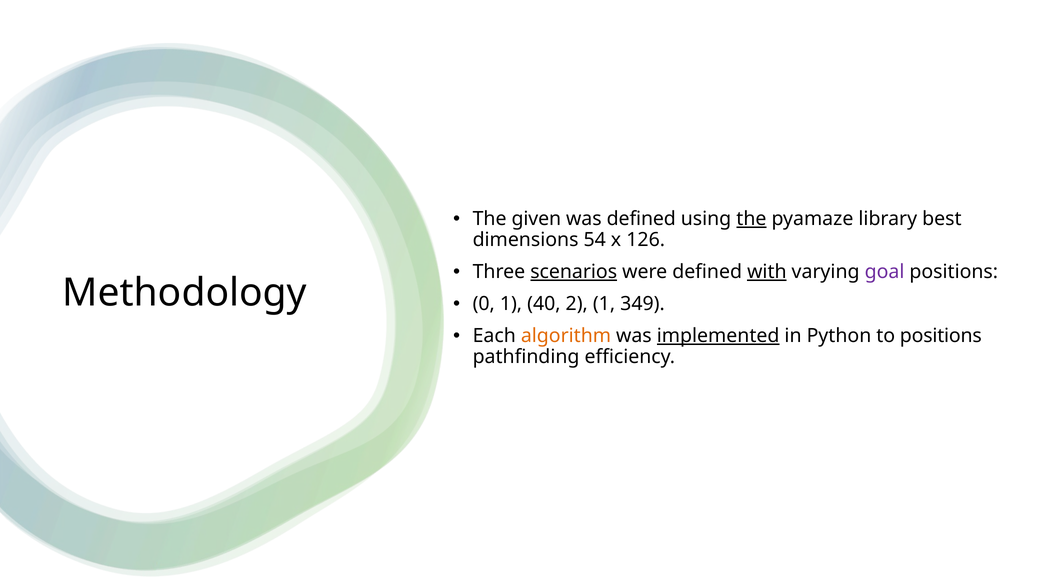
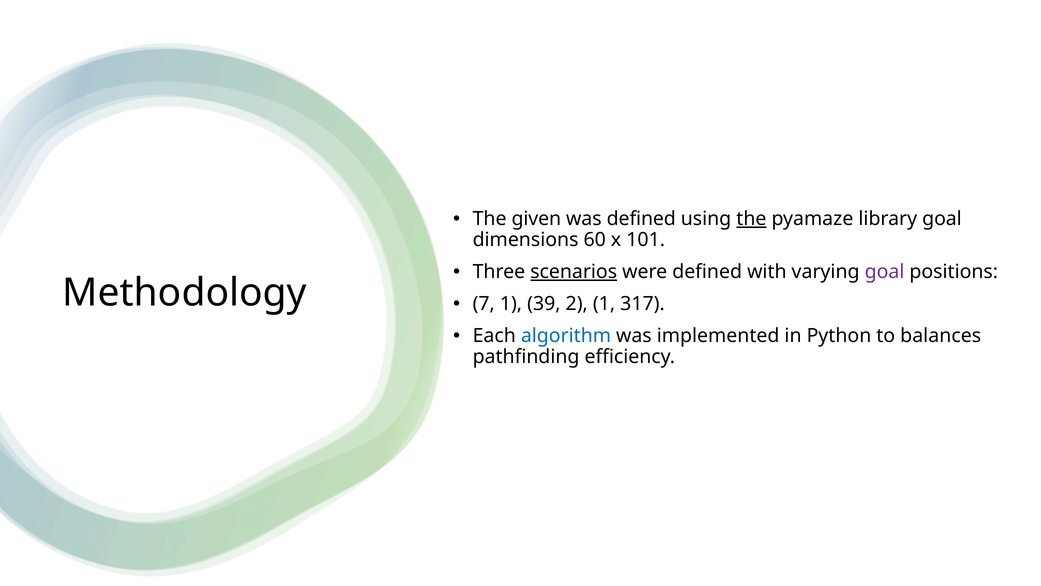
library best: best -> goal (942, 219)
54: 54 -> 60 (595, 240)
126: 126 -> 101 (646, 240)
with underline: present -> none (767, 272)
0: 0 -> 7 (484, 304)
40: 40 -> 39 (544, 304)
349: 349 -> 317 (643, 304)
algorithm colour: orange -> blue (566, 336)
implemented underline: present -> none (718, 336)
to positions: positions -> balances (941, 336)
